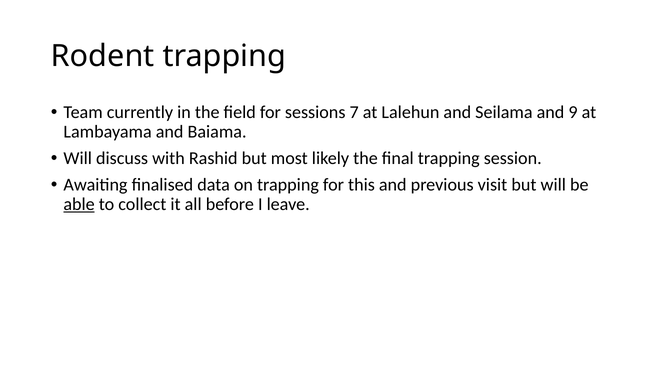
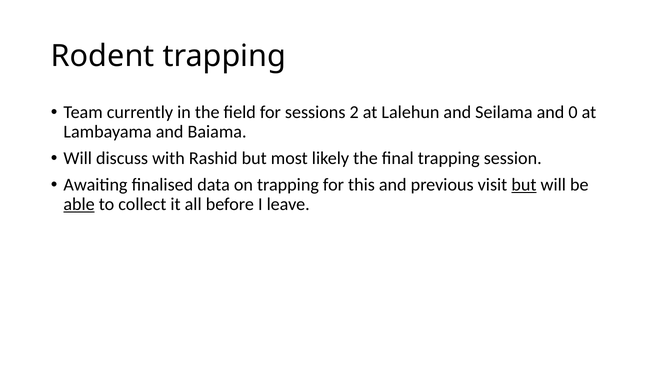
7: 7 -> 2 (354, 112)
9: 9 -> 0 (573, 112)
but underline: none -> present (524, 185)
